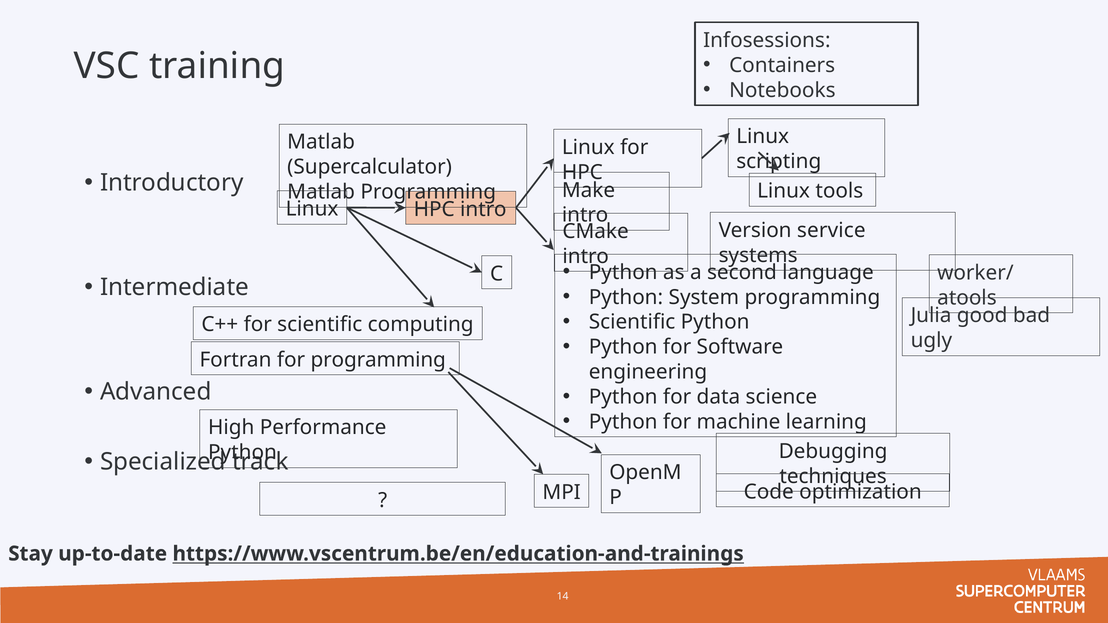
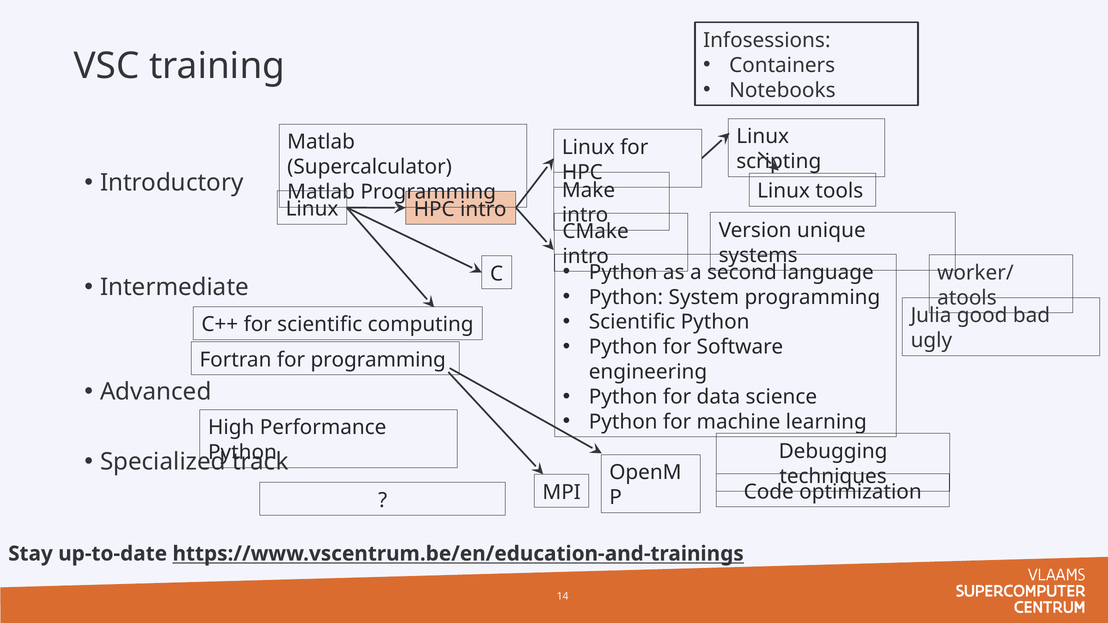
service: service -> unique (831, 230)
